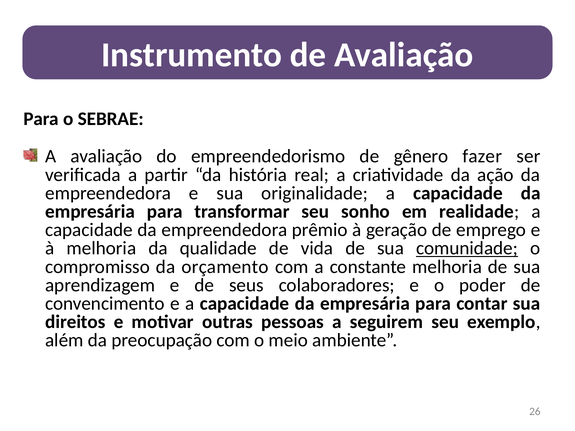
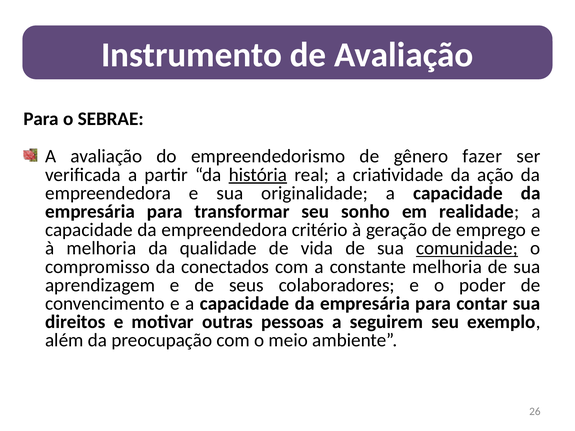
história underline: none -> present (258, 175)
prêmio: prêmio -> critério (320, 230)
orçamento: orçamento -> conectados (225, 267)
